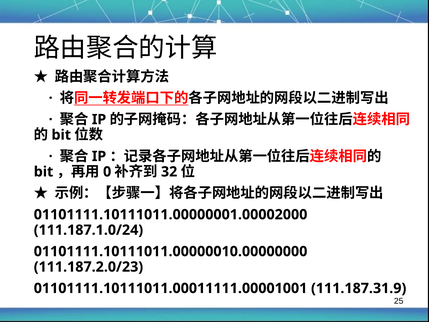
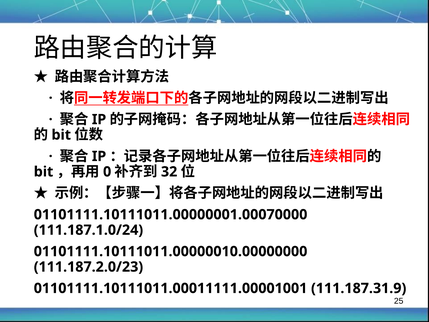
01101111.10111011.00000001.00002000: 01101111.10111011.00000001.00002000 -> 01101111.10111011.00000001.00070000 (171, 214)
